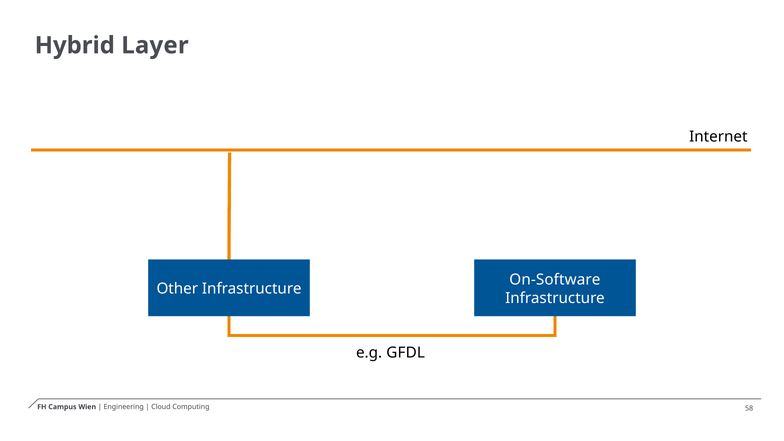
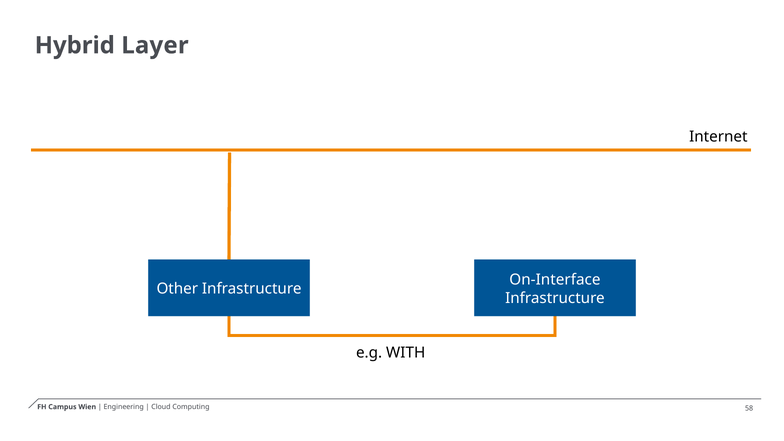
On-Software: On-Software -> On-Interface (555, 280)
GFDL: GFDL -> WITH (406, 353)
